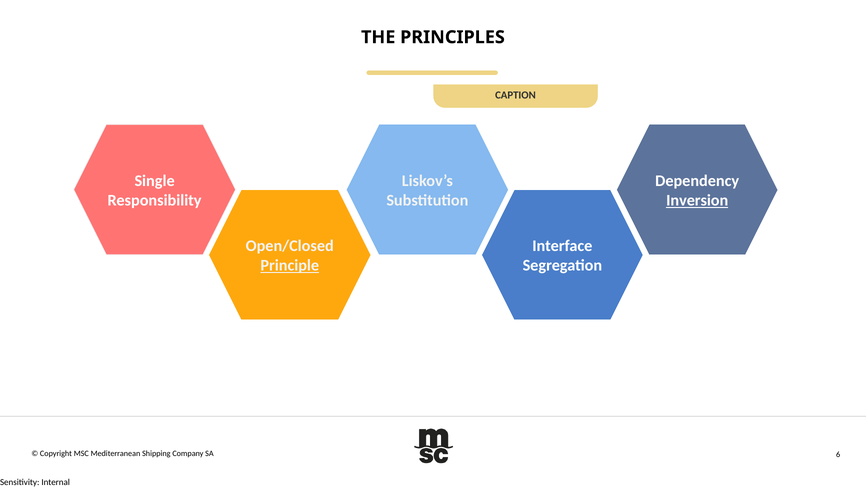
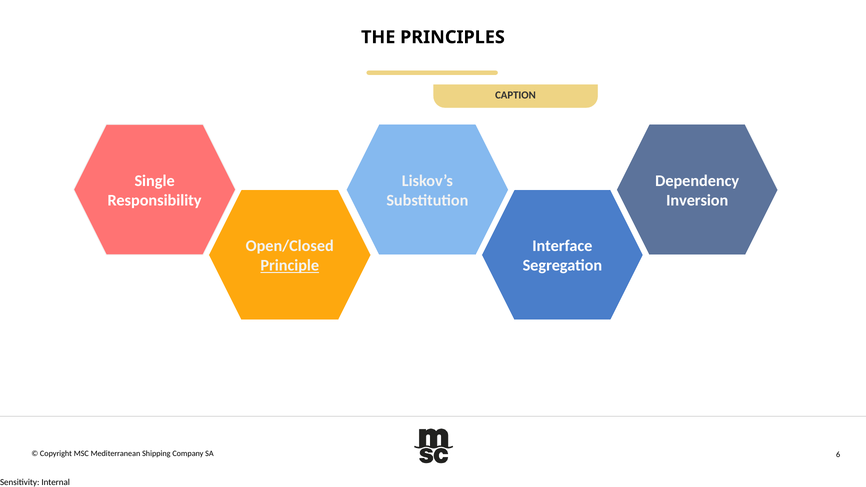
Inversion underline: present -> none (697, 200)
